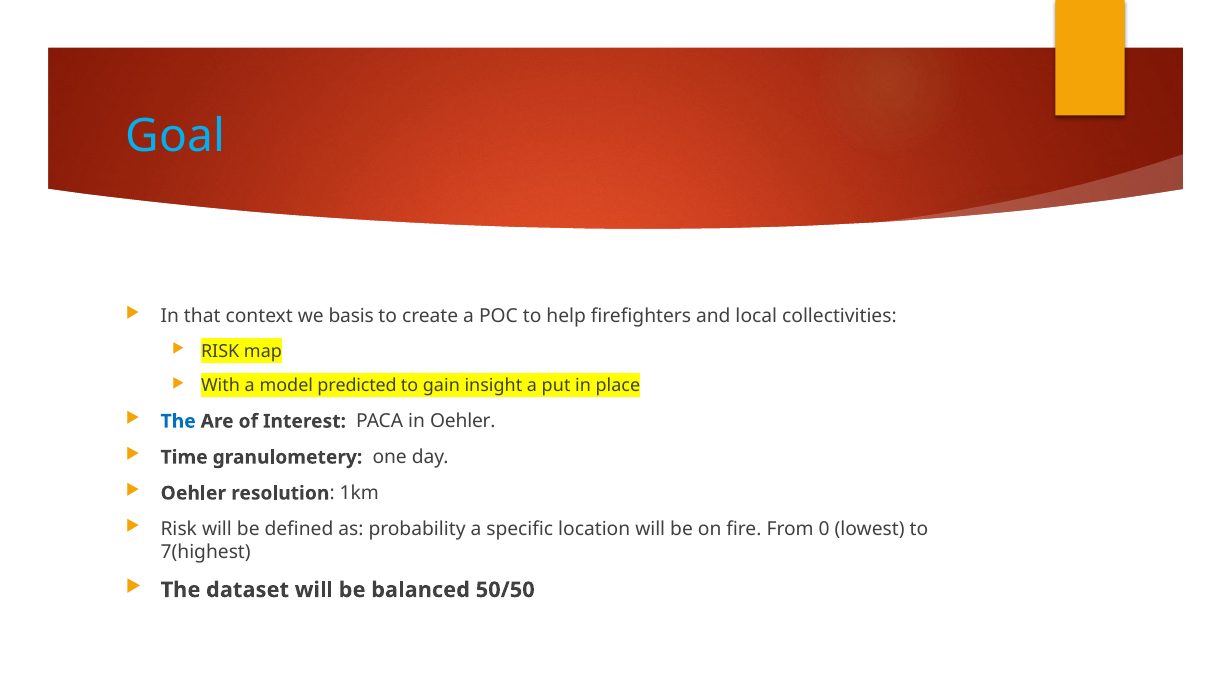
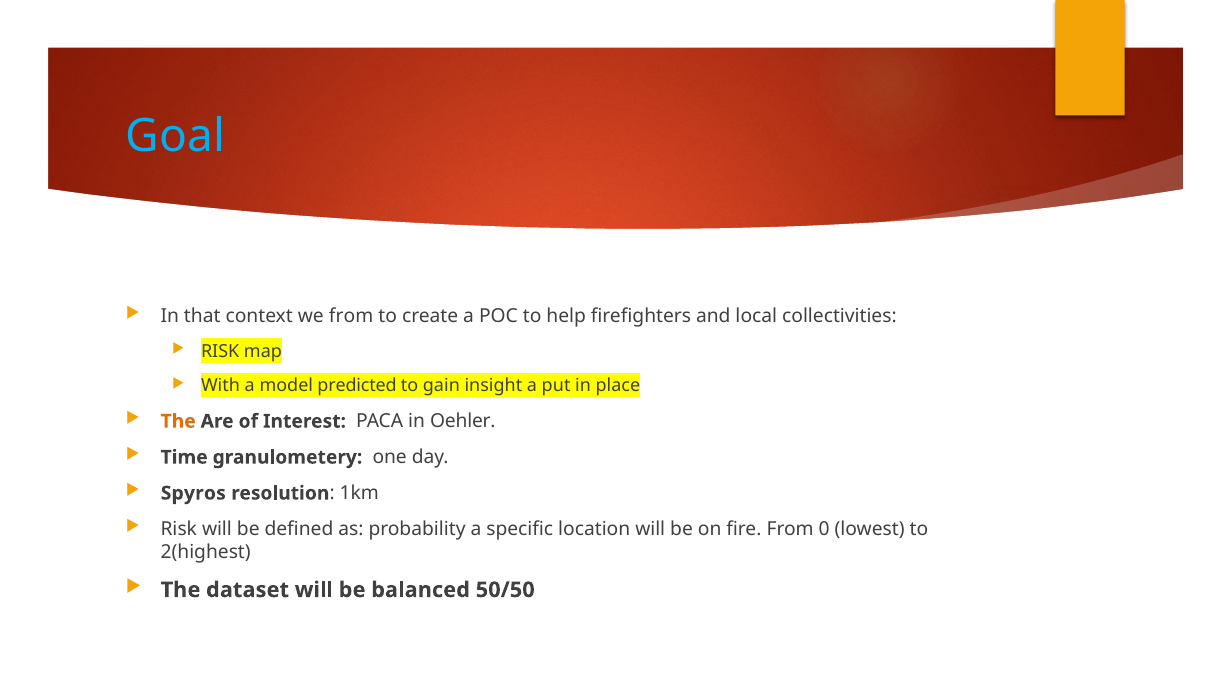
we basis: basis -> from (351, 317)
The colour: blue -> orange (178, 421)
Oehler: Oehler -> Spyros (193, 493)
7(highest: 7(highest -> 2(highest (206, 552)
